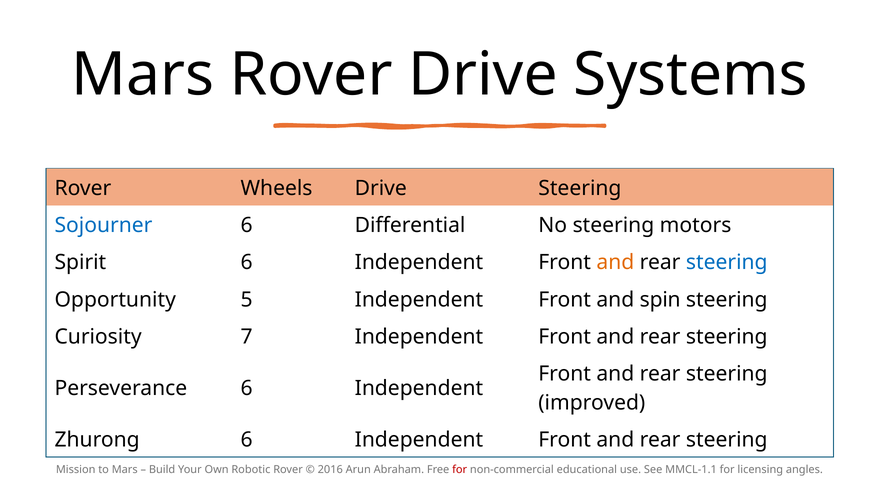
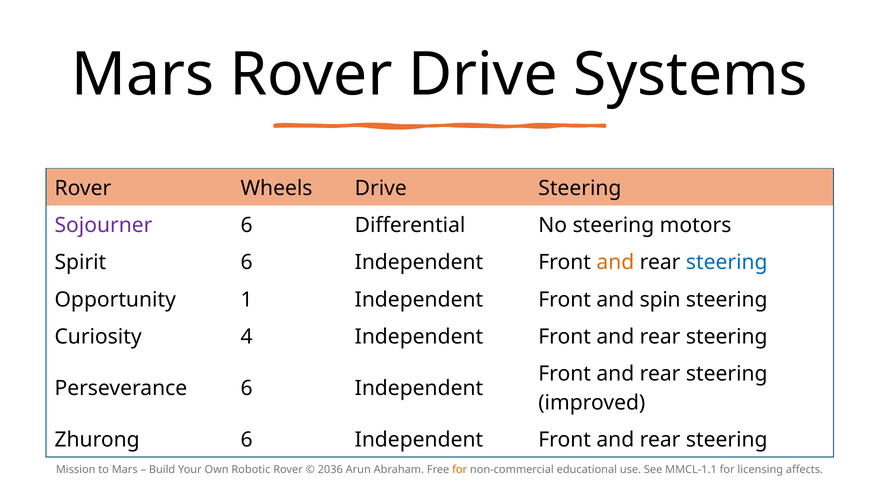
Sojourner colour: blue -> purple (103, 225)
5: 5 -> 1 (247, 300)
7: 7 -> 4 (247, 337)
2016: 2016 -> 2036 (330, 469)
for colour: red -> orange (460, 469)
angles: angles -> affects (804, 469)
